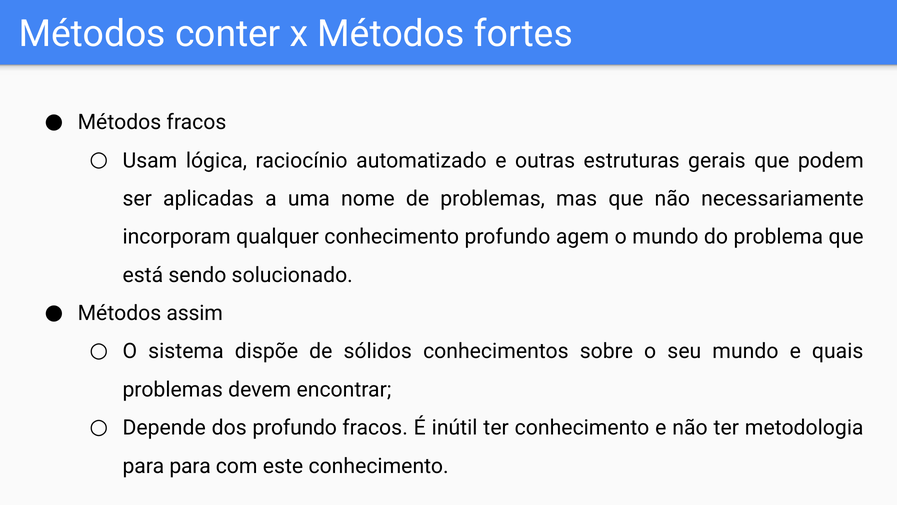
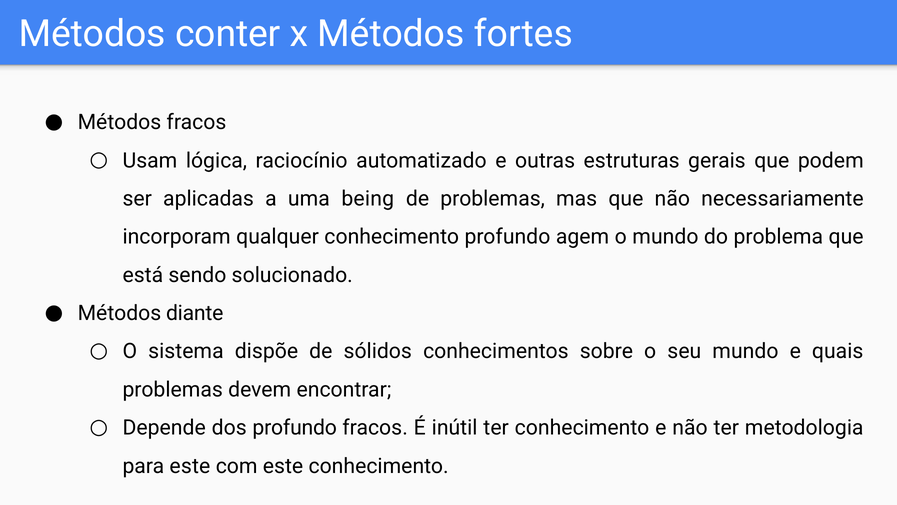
nome: nome -> being (368, 199)
assim: assim -> diante (195, 313)
para para: para -> este (190, 466)
